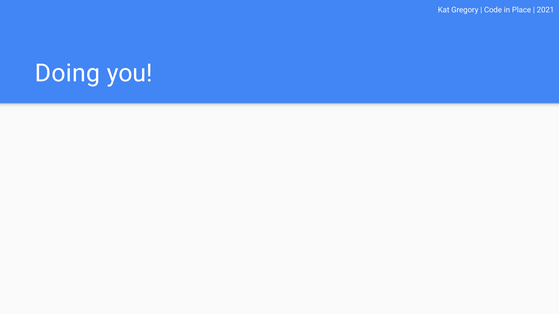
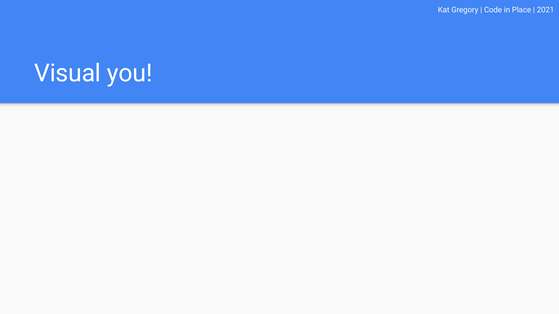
Doing: Doing -> Visual (68, 73)
